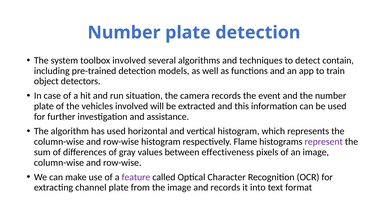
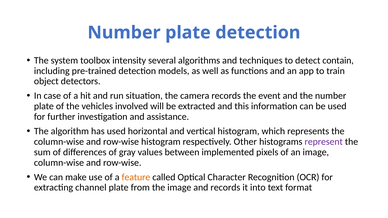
toolbox involved: involved -> intensity (129, 60)
Flame: Flame -> Other (245, 142)
effectiveness: effectiveness -> implemented (228, 152)
feature colour: purple -> orange (136, 177)
